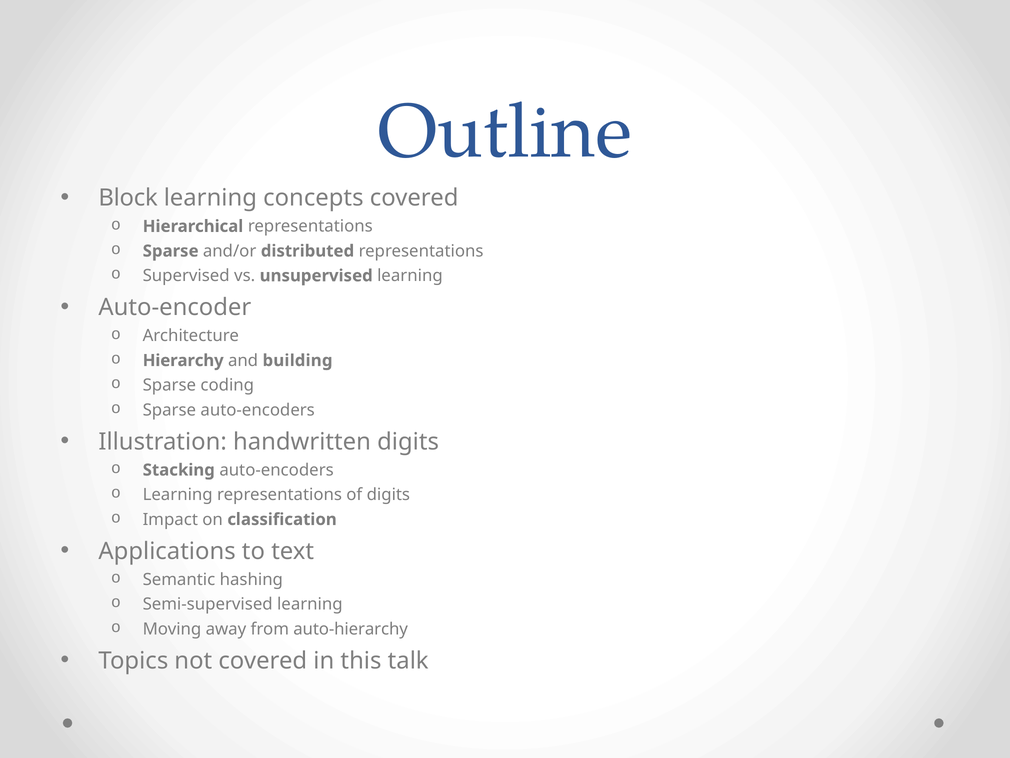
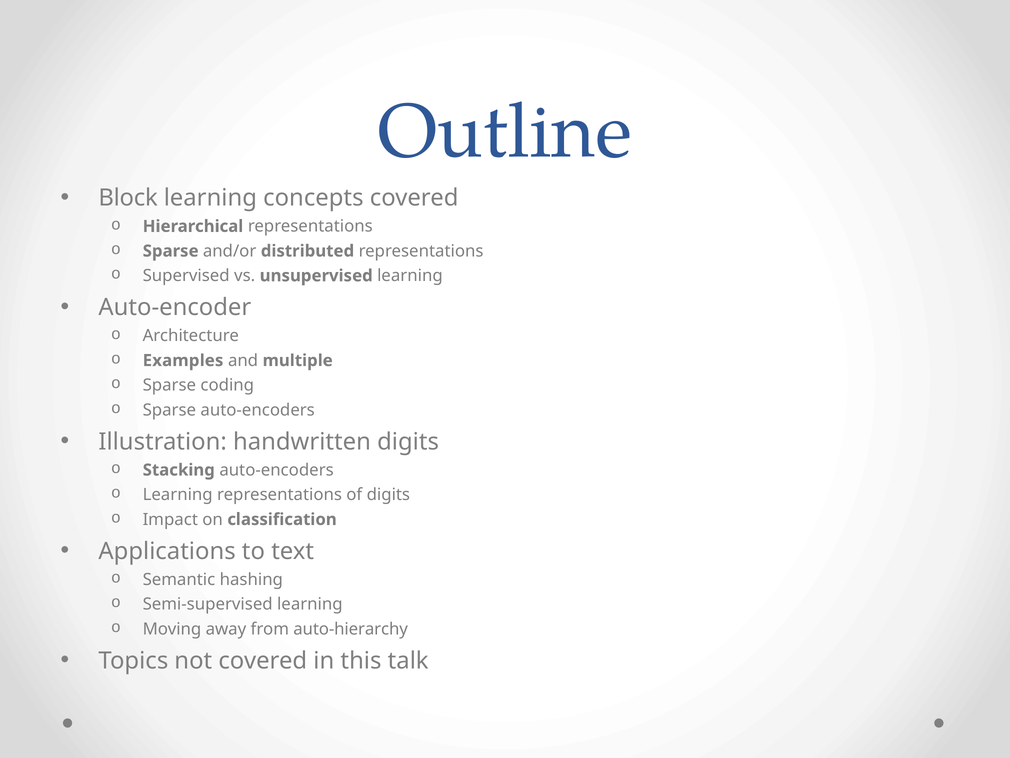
Hierarchy: Hierarchy -> Examples (183, 360)
building: building -> multiple (298, 360)
